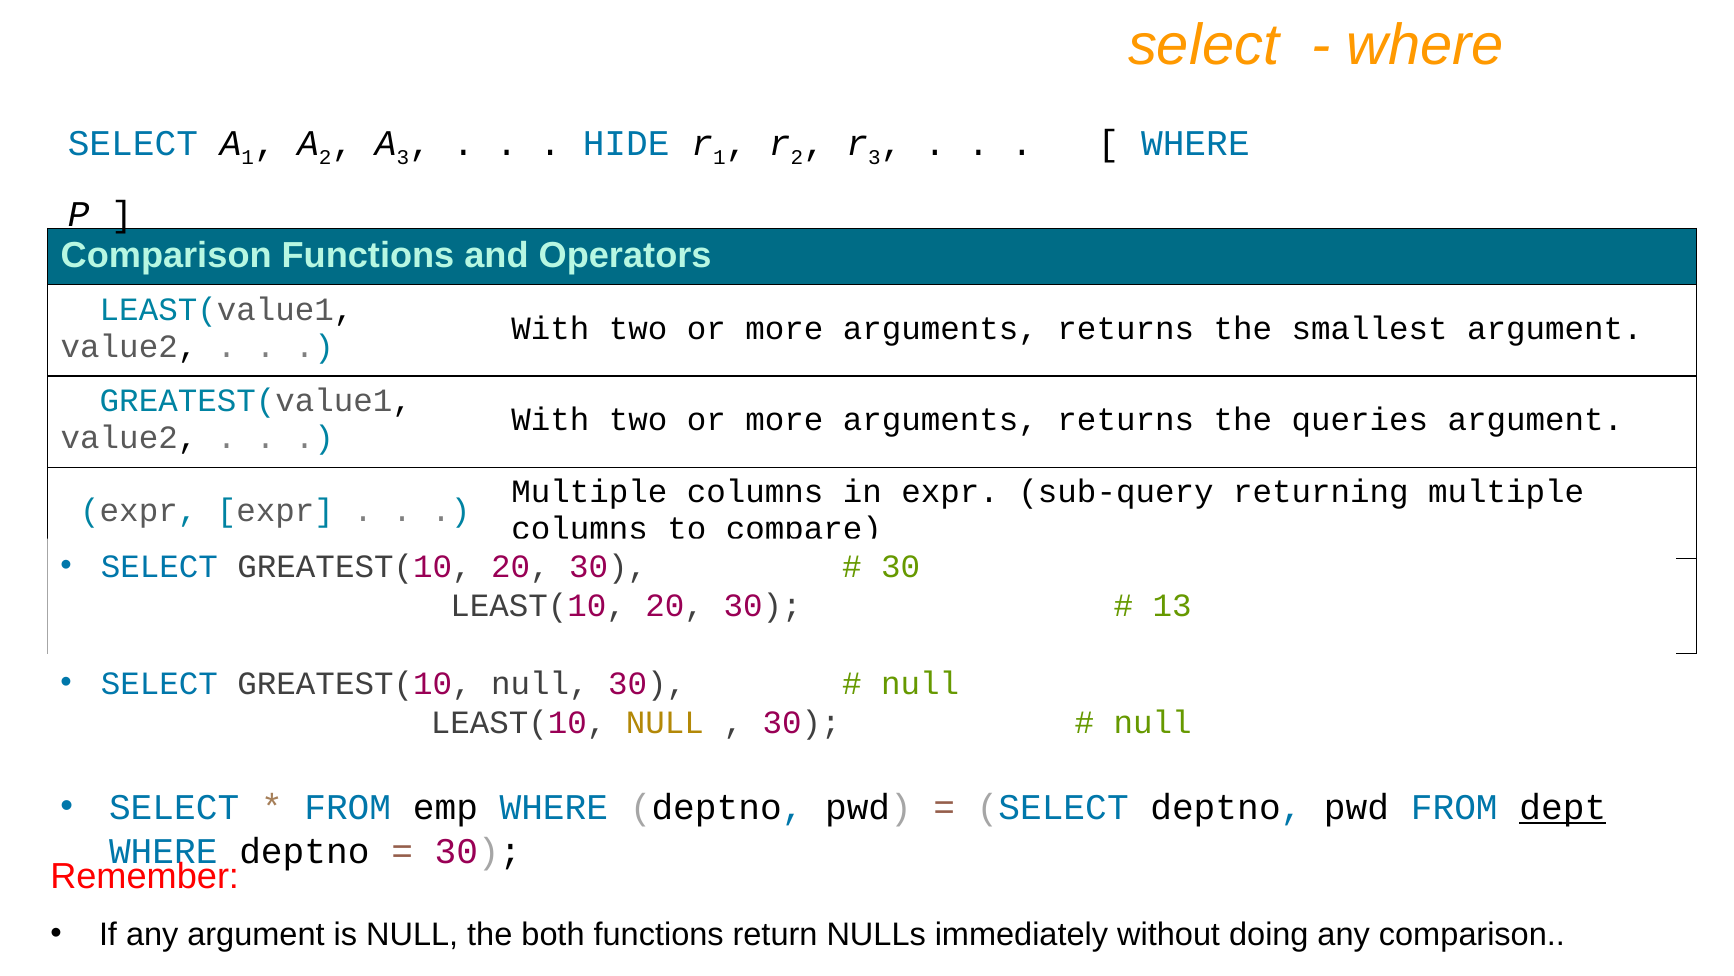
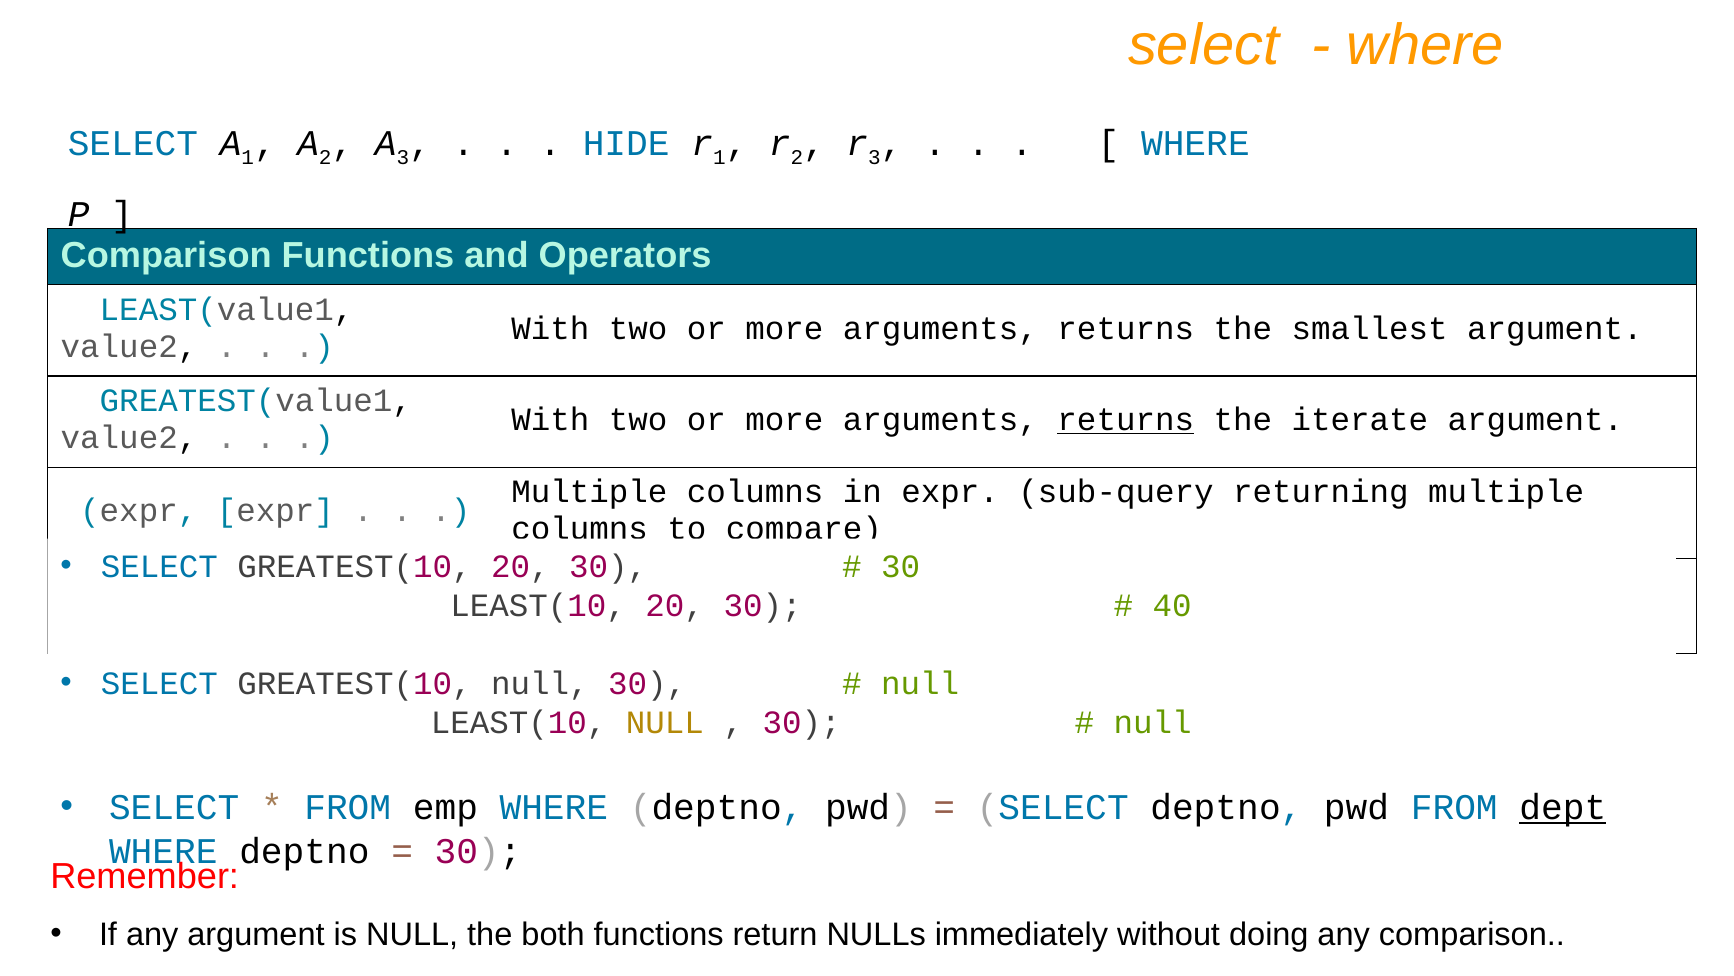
returns underline: none -> present (1126, 419)
queries: queries -> iterate (1360, 419)
13: 13 -> 40 (1172, 605)
